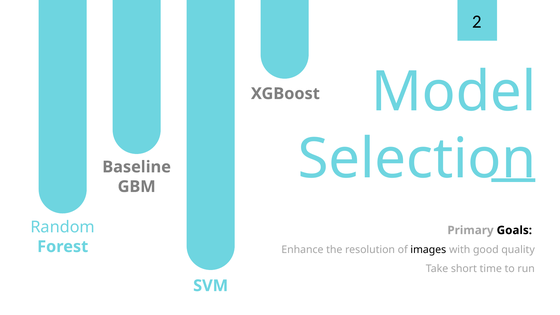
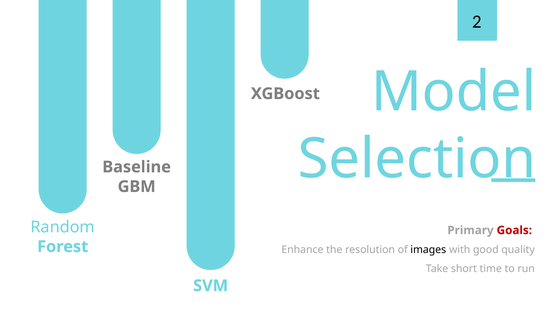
Goals colour: black -> red (514, 230)
